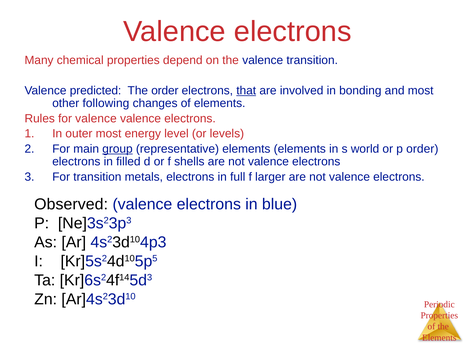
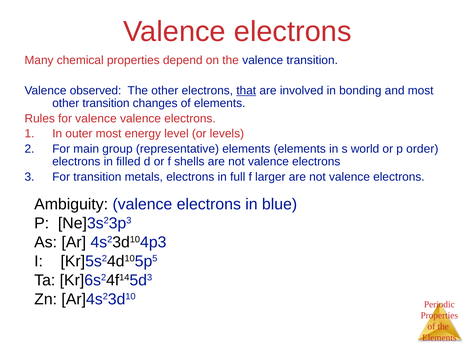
predicted: predicted -> observed (96, 91)
The order: order -> other (165, 91)
other following: following -> transition (106, 103)
group underline: present -> none (117, 149)
Observed: Observed -> Ambiguity (71, 204)
